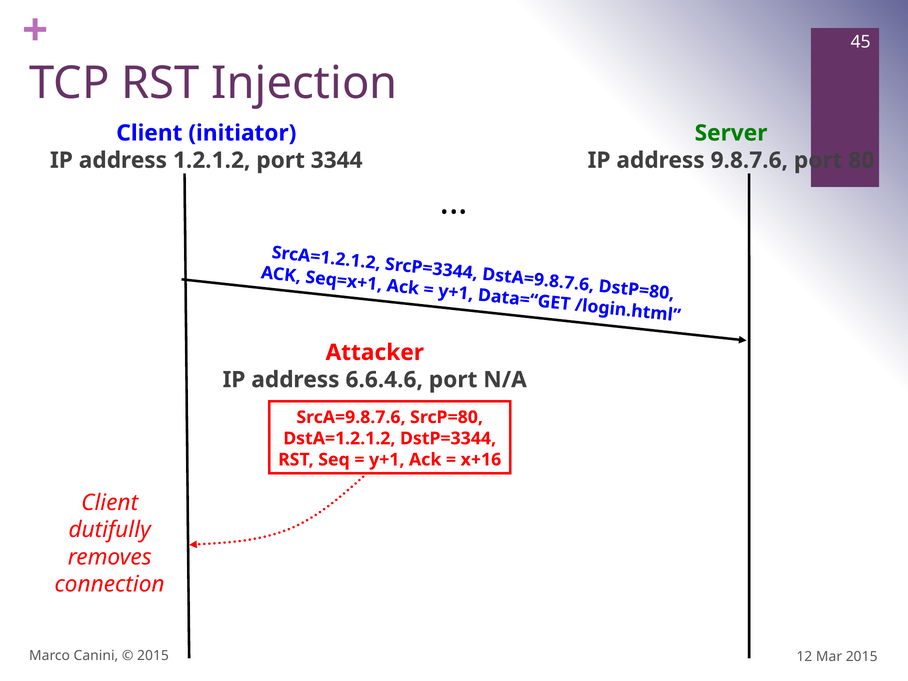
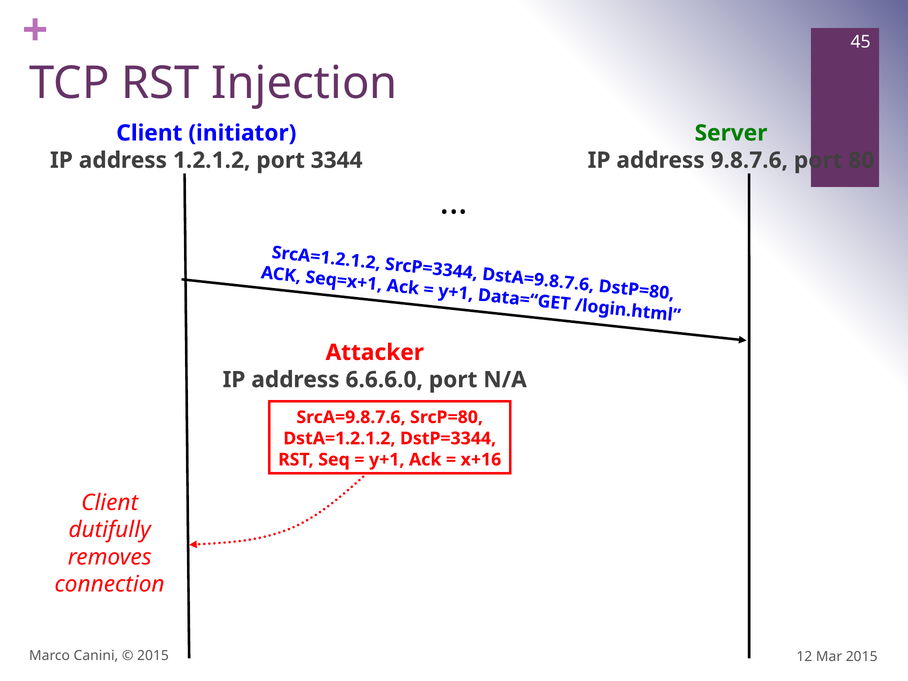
6.6.4.6: 6.6.4.6 -> 6.6.6.0 (384, 380)
